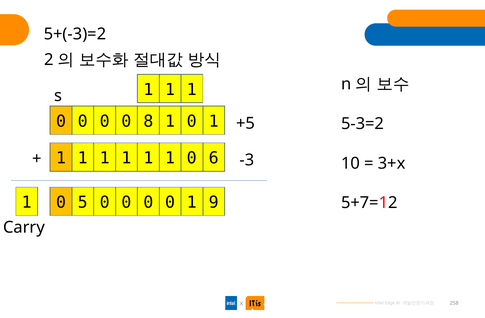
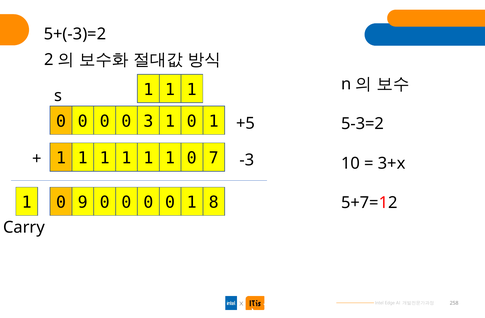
8: 8 -> 3 (148, 122)
6: 6 -> 7 (214, 158)
5: 5 -> 9 (83, 203)
9: 9 -> 8 (214, 203)
